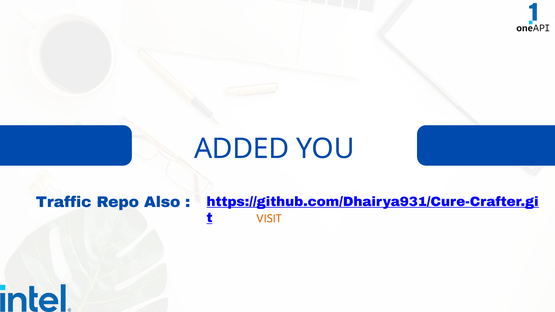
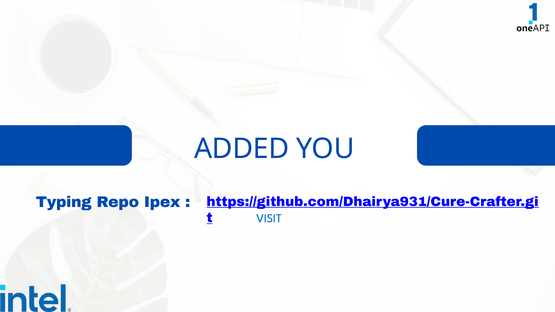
Traffic: Traffic -> Typing (64, 202)
Also: Also -> Ipex (162, 202)
VISIT colour: orange -> blue (269, 218)
